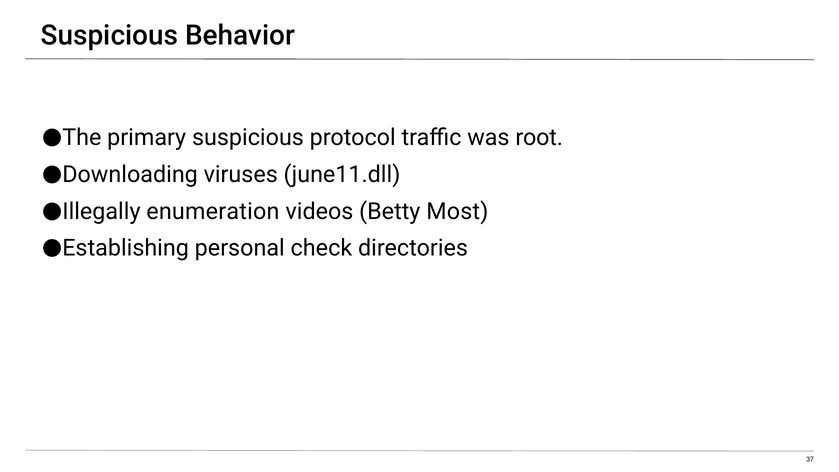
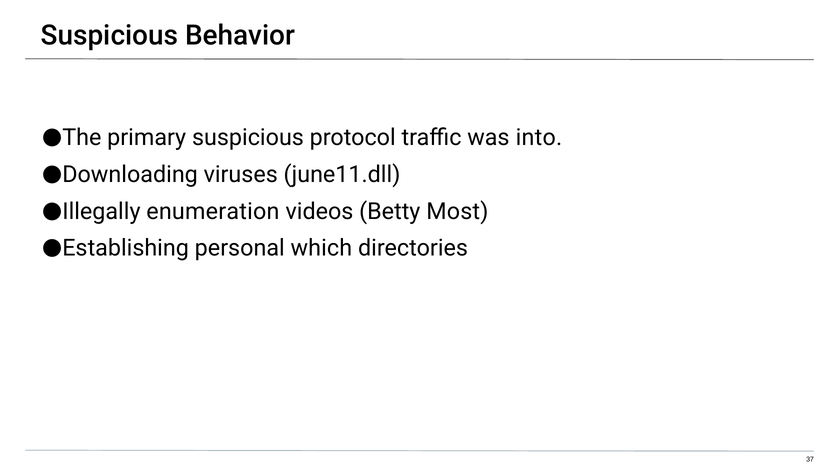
root: root -> into (539, 138)
check: check -> which (321, 248)
